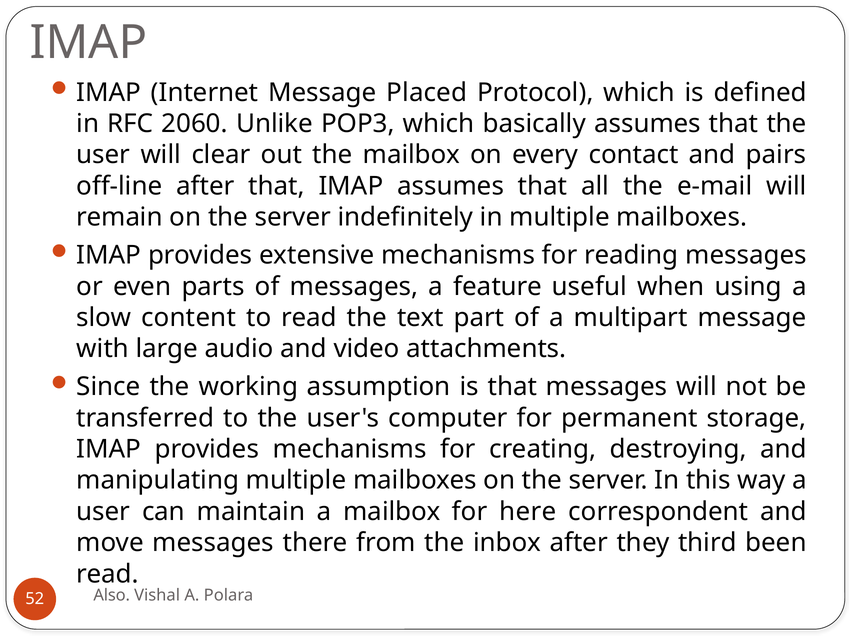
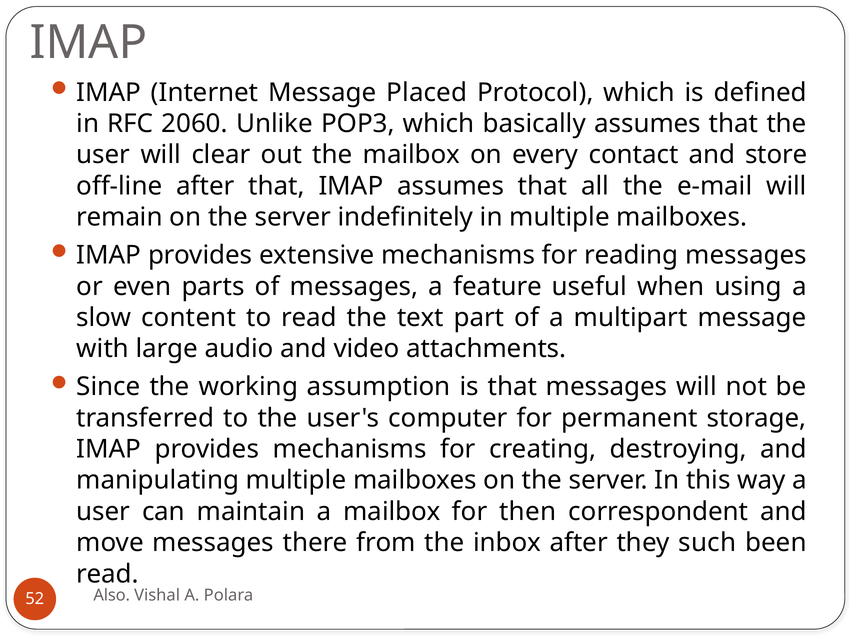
pairs: pairs -> store (776, 155)
here: here -> then (528, 512)
third: third -> such (707, 543)
